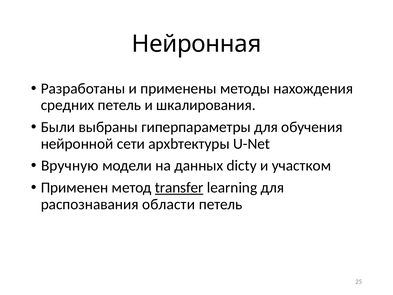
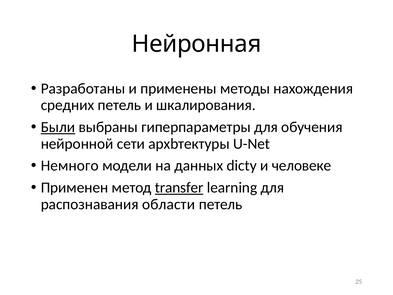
Были underline: none -> present (58, 127)
Вручную: Вручную -> Немного (70, 166)
участком: участком -> человеке (302, 166)
